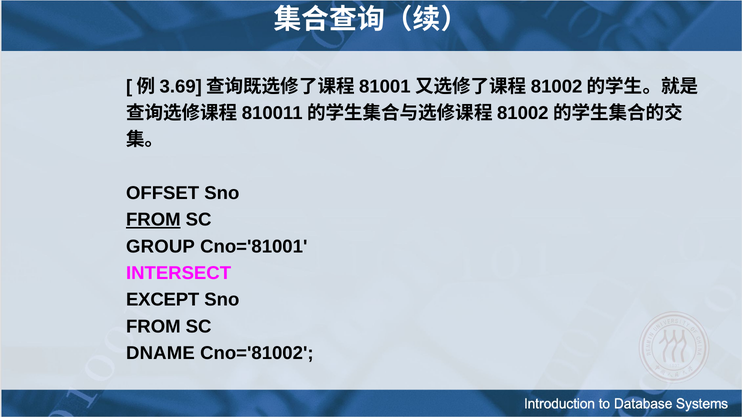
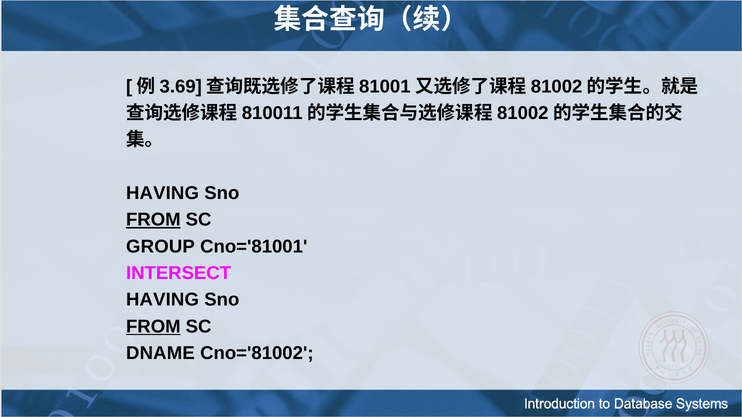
OFFSET: OFFSET -> HAVING (163, 193)
EXCEPT: EXCEPT -> HAVING (163, 300)
FROM underline: none -> present (153, 327)
